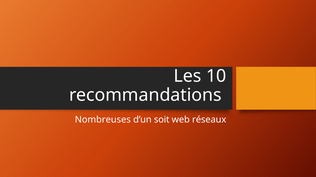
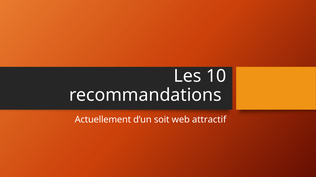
Nombreuses: Nombreuses -> Actuellement (103, 120)
réseaux: réseaux -> attractif (209, 120)
